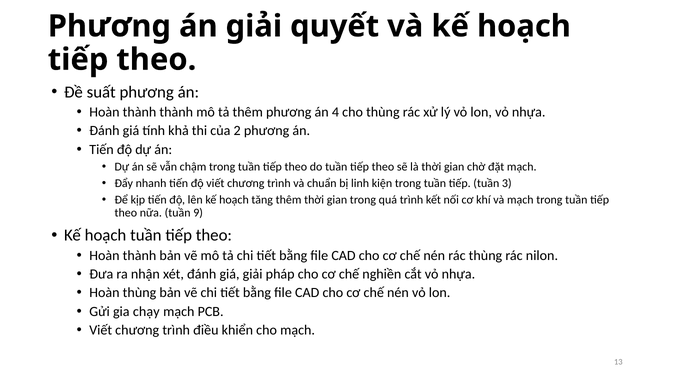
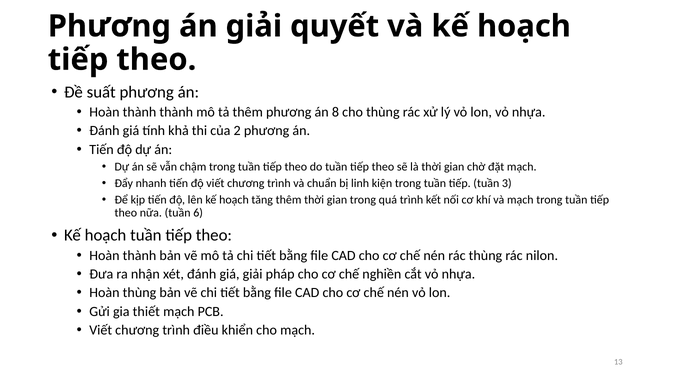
4: 4 -> 8 (335, 112)
9: 9 -> 6 (198, 213)
chạy: chạy -> thiết (146, 311)
